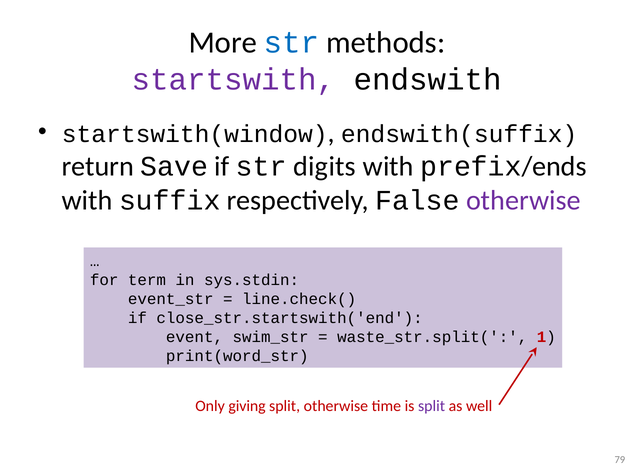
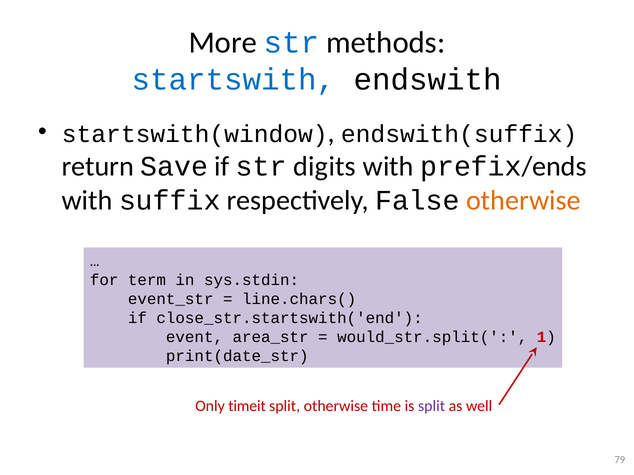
startswith colour: purple -> blue (234, 80)
otherwise colour: purple -> orange (523, 201)
line.check(: line.check( -> line.chars( (299, 299)
swim_str: swim_str -> area_str (271, 338)
waste_str.split(: waste_str.split( -> would_str.split( (432, 338)
print(word_str: print(word_str -> print(date_str (237, 357)
giving: giving -> timeit (247, 406)
